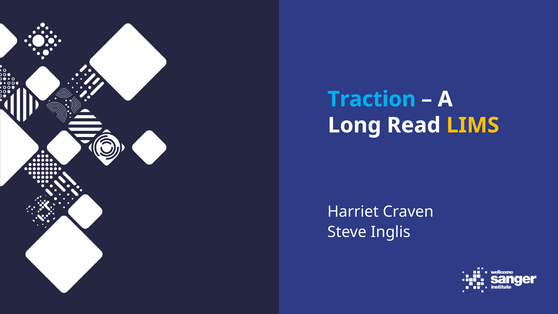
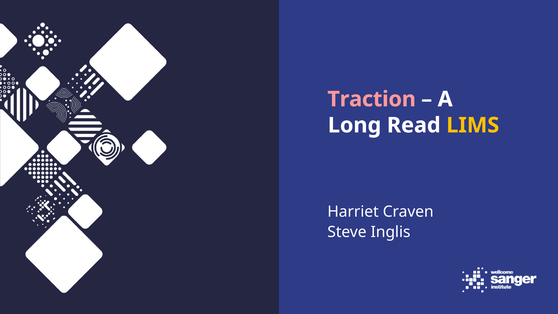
Traction colour: light blue -> pink (372, 99)
